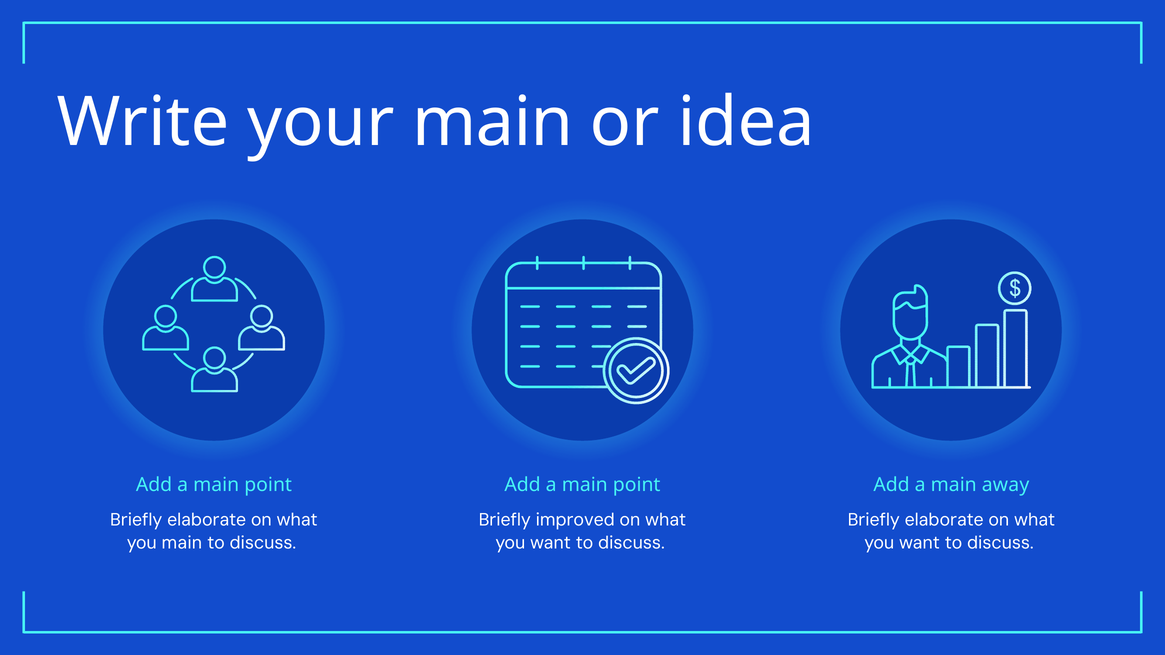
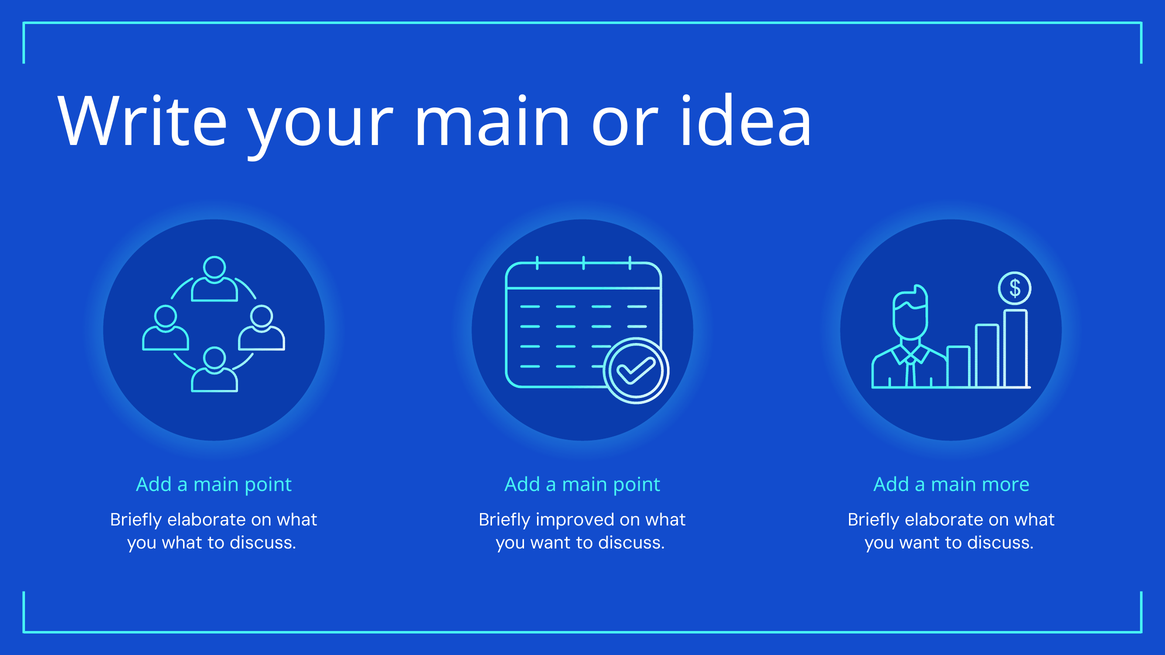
away: away -> more (1006, 485)
you main: main -> what (182, 543)
